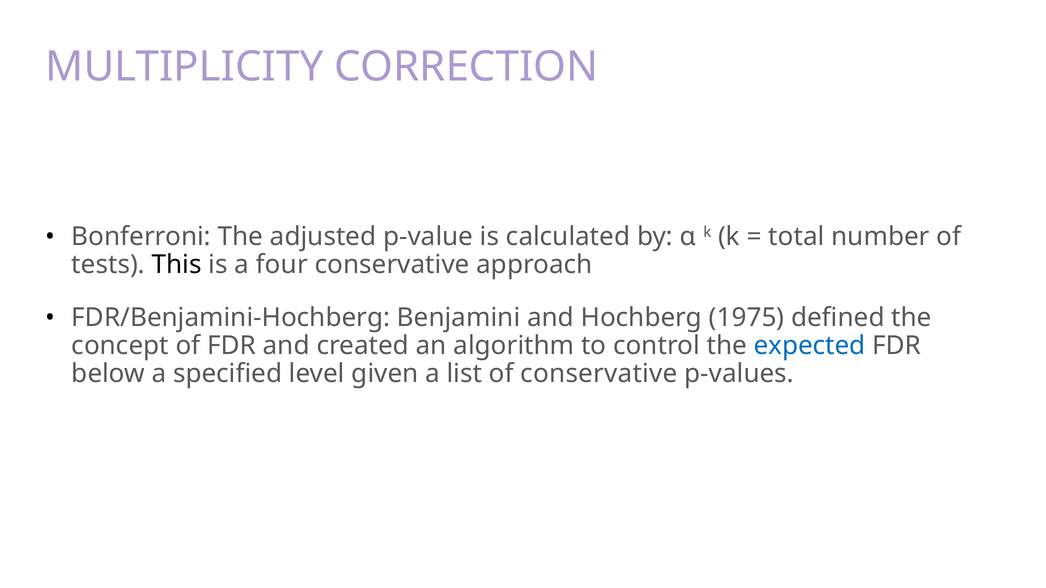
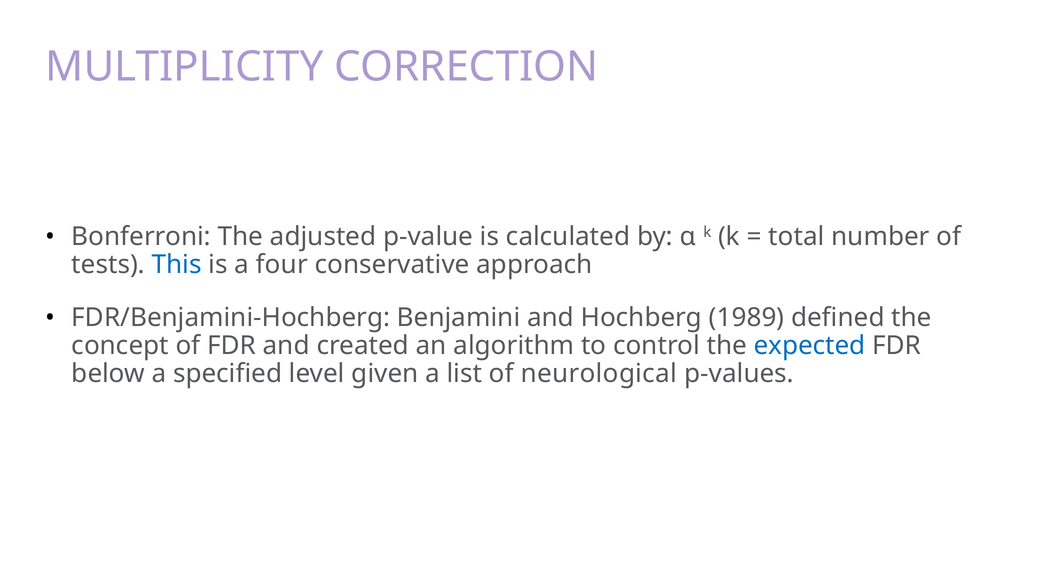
This colour: black -> blue (177, 265)
1975: 1975 -> 1989 (747, 318)
of conservative: conservative -> neurological (599, 374)
